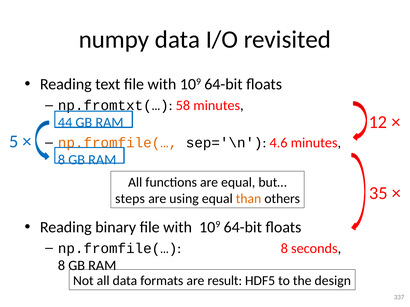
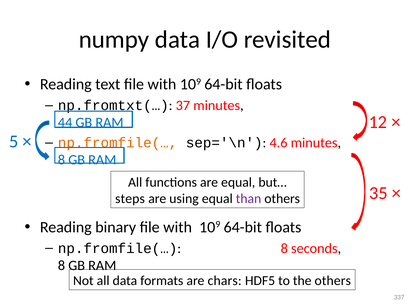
58: 58 -> 37 (183, 106)
than colour: orange -> purple (249, 199)
result: result -> chars (225, 281)
the design: design -> others (333, 281)
